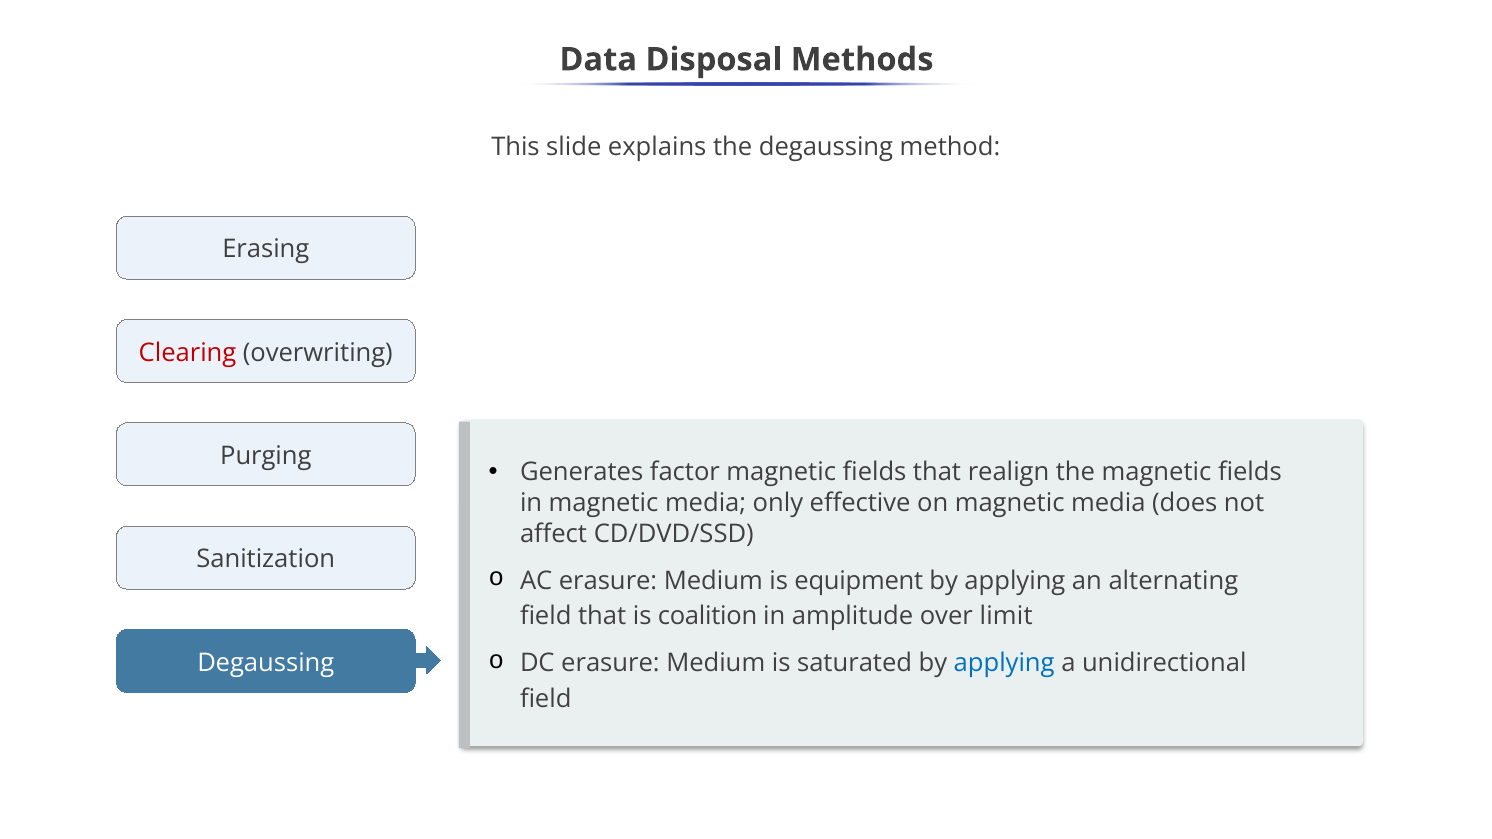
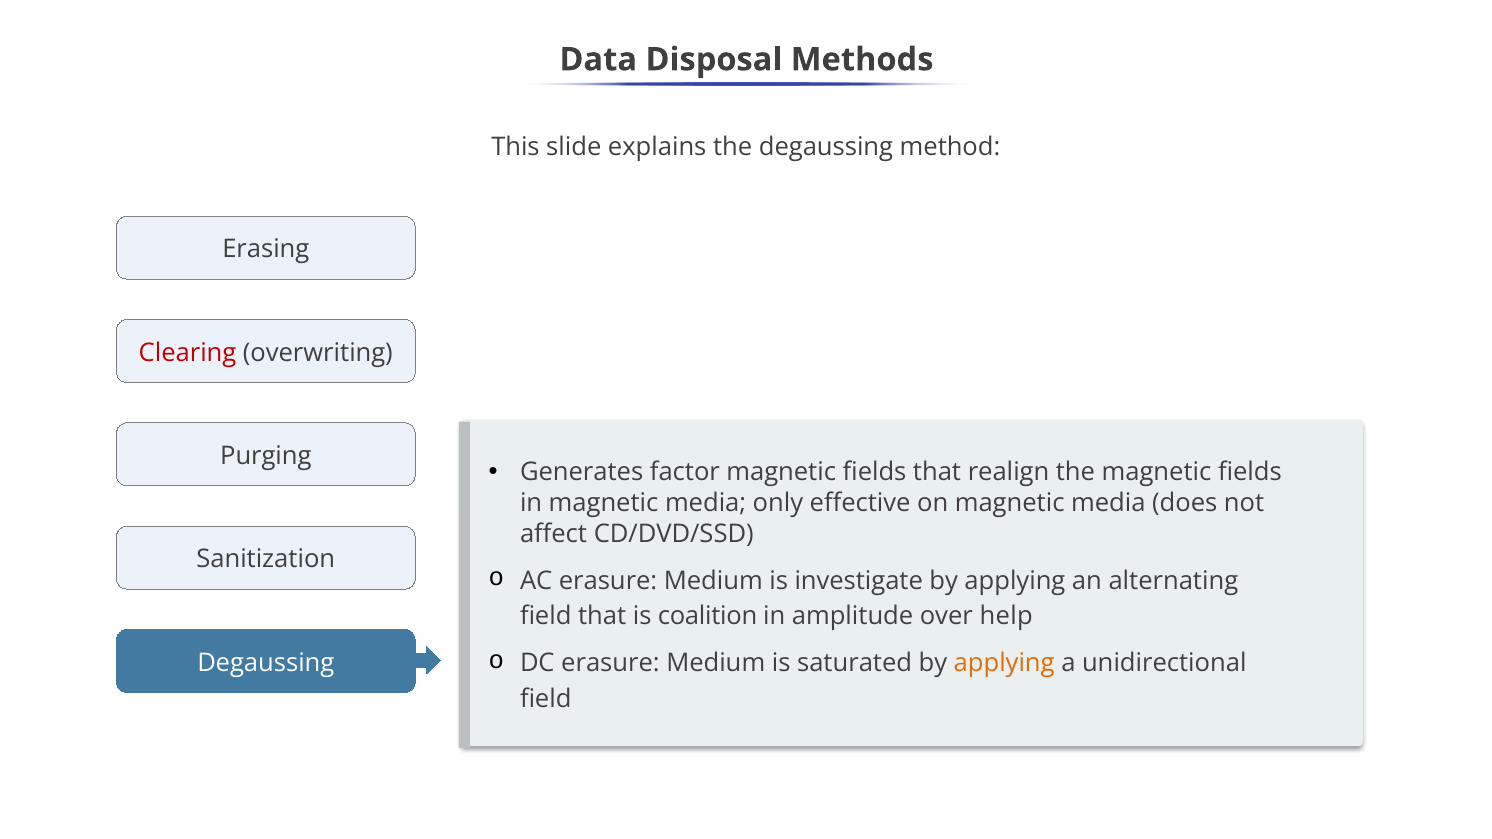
equipment: equipment -> investigate (859, 581)
limit: limit -> help (1006, 617)
applying colour: blue -> orange (1004, 664)
